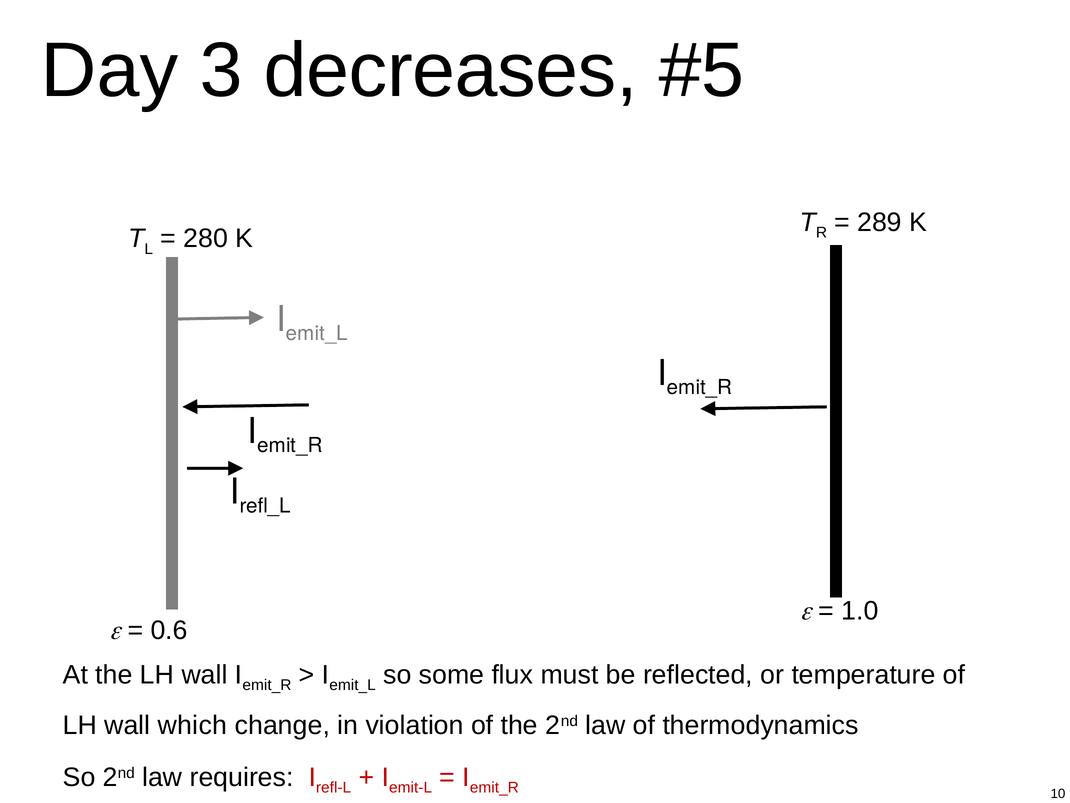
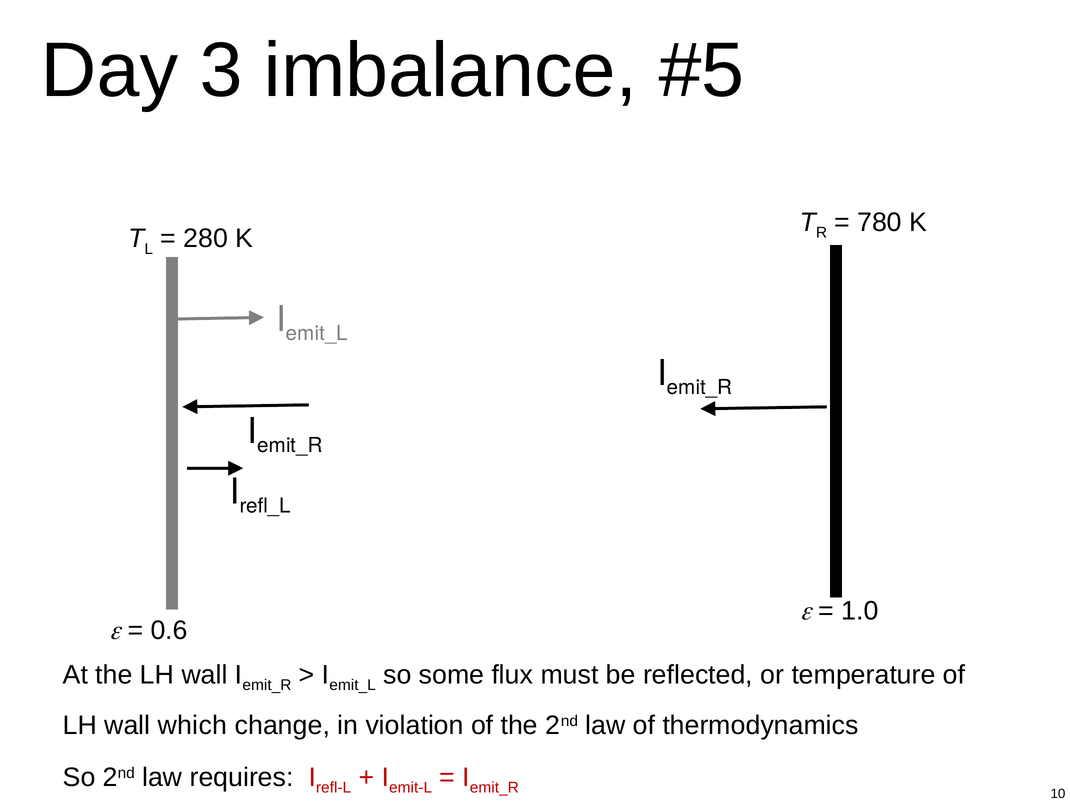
decreases: decreases -> imbalance (450, 71)
289: 289 -> 780 (880, 222)
